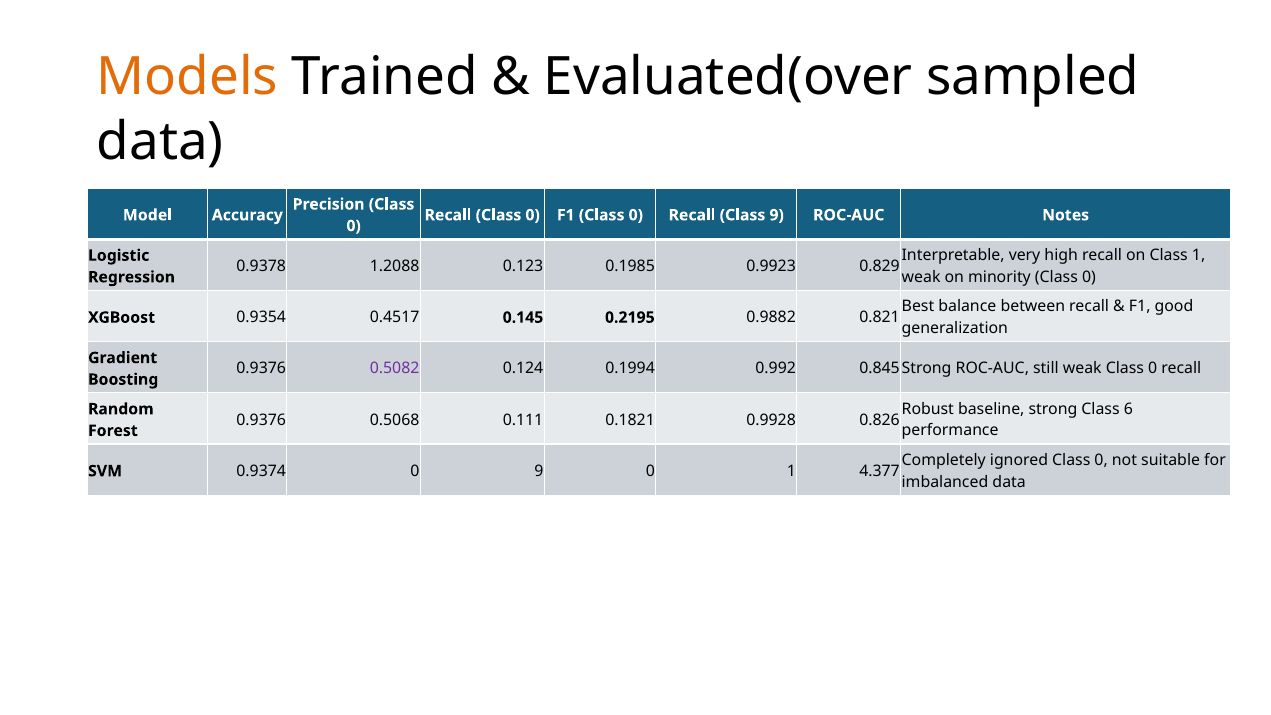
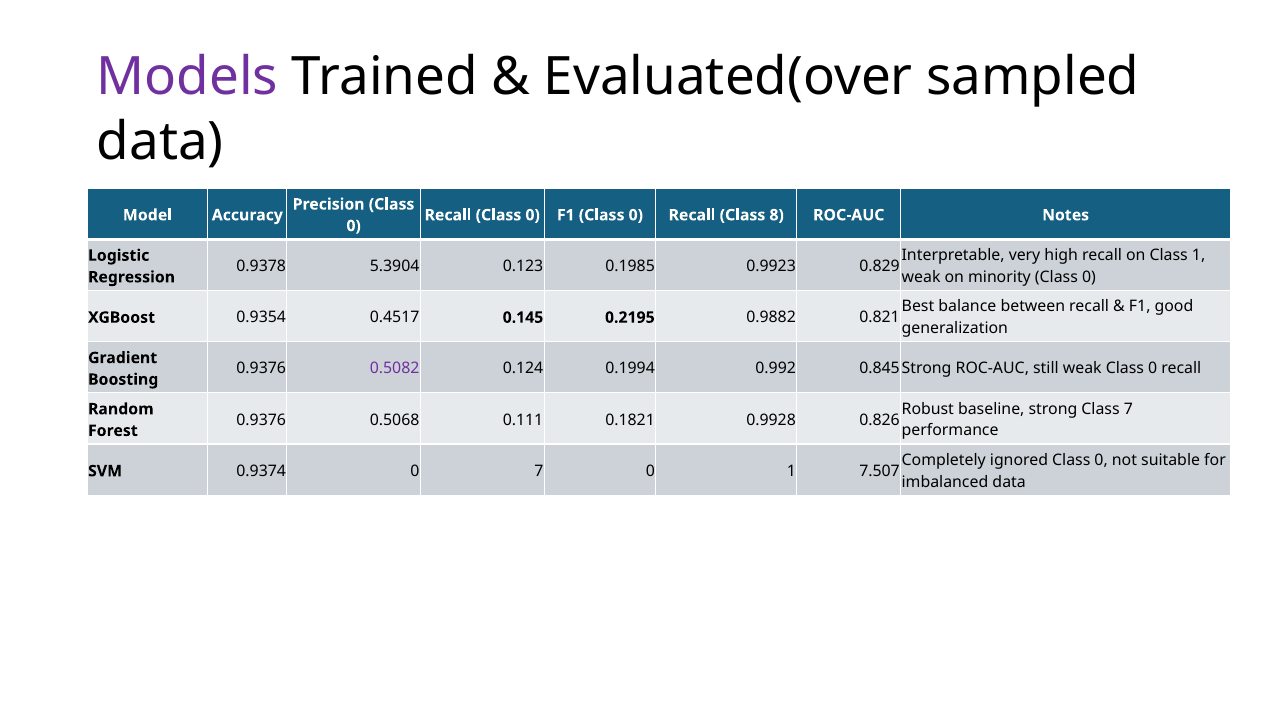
Models colour: orange -> purple (188, 77)
Class 9: 9 -> 8 (777, 215)
1.2088: 1.2088 -> 5.3904 (395, 266)
Class 6: 6 -> 7 (1128, 409)
0 9: 9 -> 7 (539, 471)
4.377: 4.377 -> 7.507 (880, 471)
